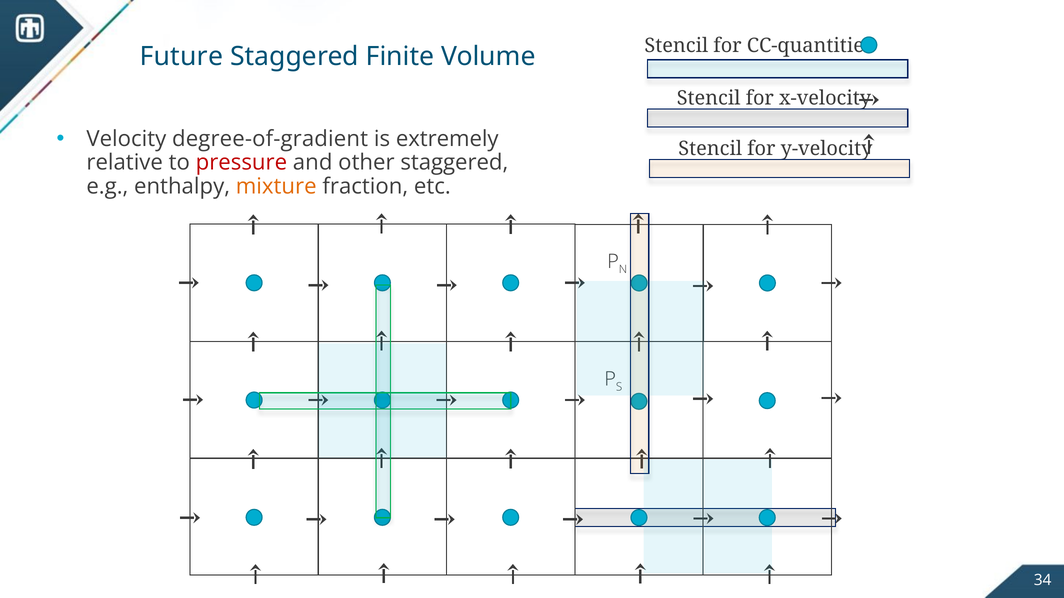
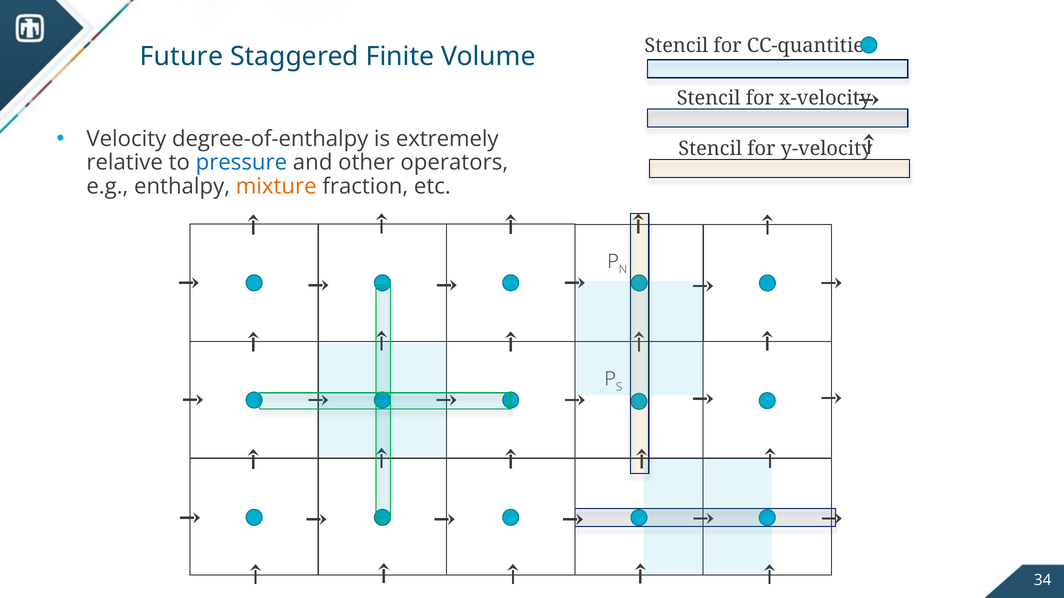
degree-of-gradient: degree-of-gradient -> degree-of-enthalpy (270, 139)
pressure colour: red -> blue (241, 163)
other staggered: staggered -> operators (454, 163)
